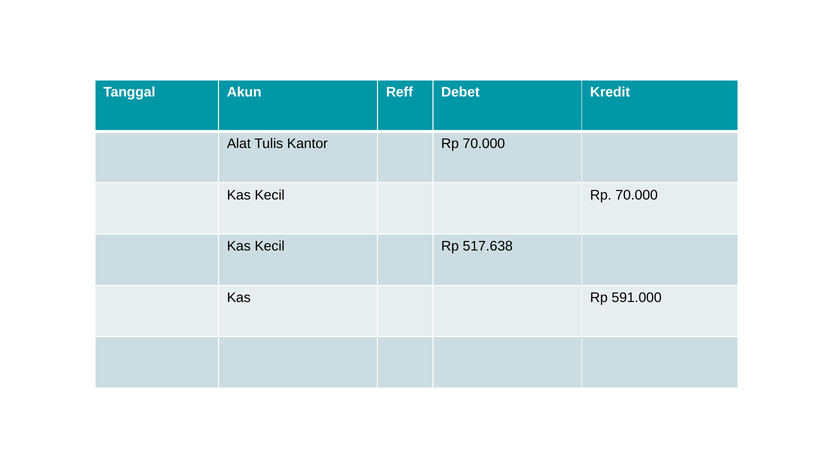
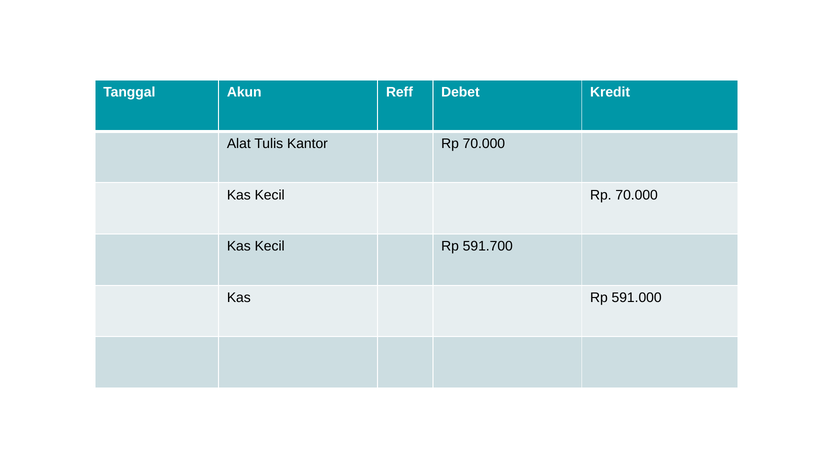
517.638: 517.638 -> 591.700 (488, 247)
